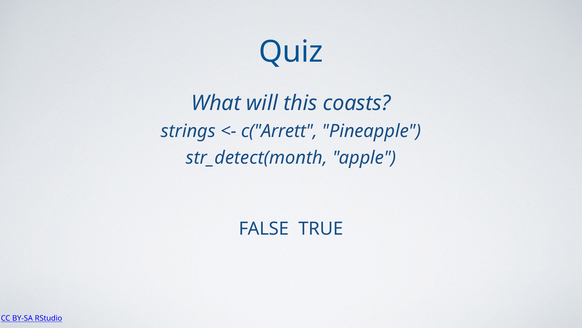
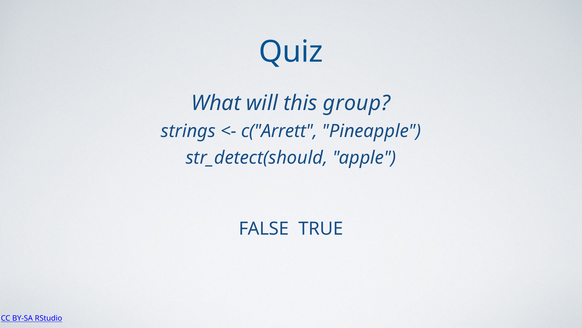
coasts: coasts -> group (357, 103)
str_detect(month: str_detect(month -> str_detect(should (257, 157)
